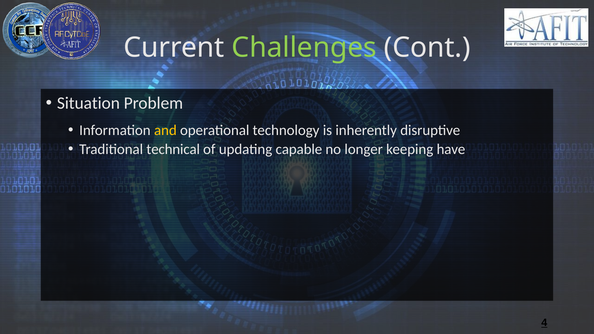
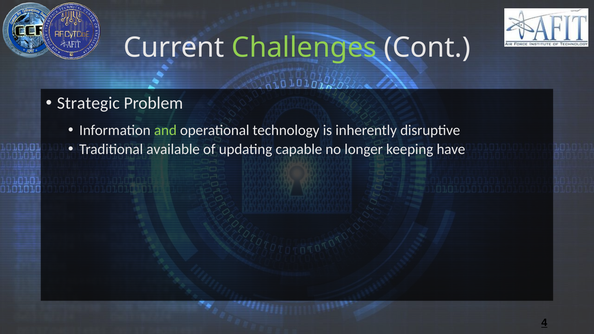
Situation: Situation -> Strategic (88, 103)
and colour: yellow -> light green (165, 130)
technical: technical -> available (173, 149)
